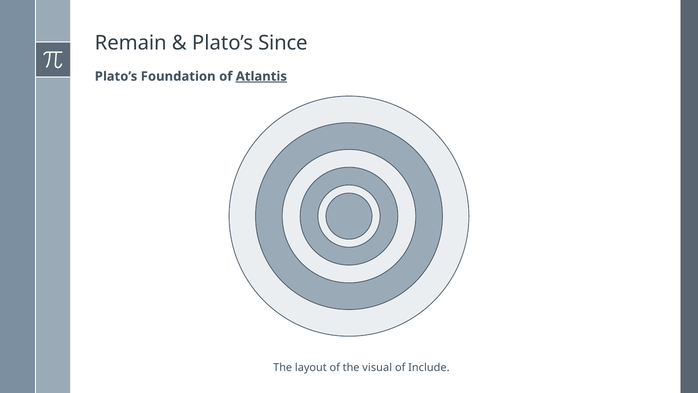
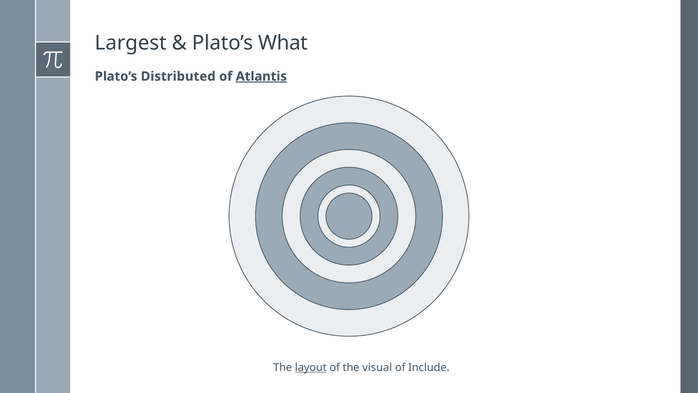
Remain: Remain -> Largest (131, 43)
Since: Since -> What (283, 43)
Foundation: Foundation -> Distributed (178, 76)
layout underline: none -> present (311, 367)
